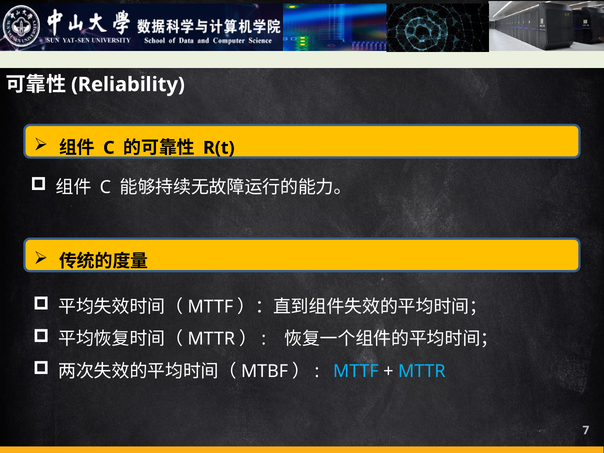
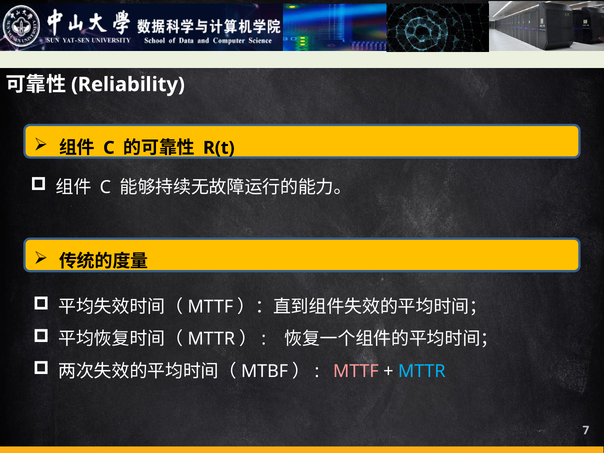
MTTF colour: light blue -> pink (356, 371)
